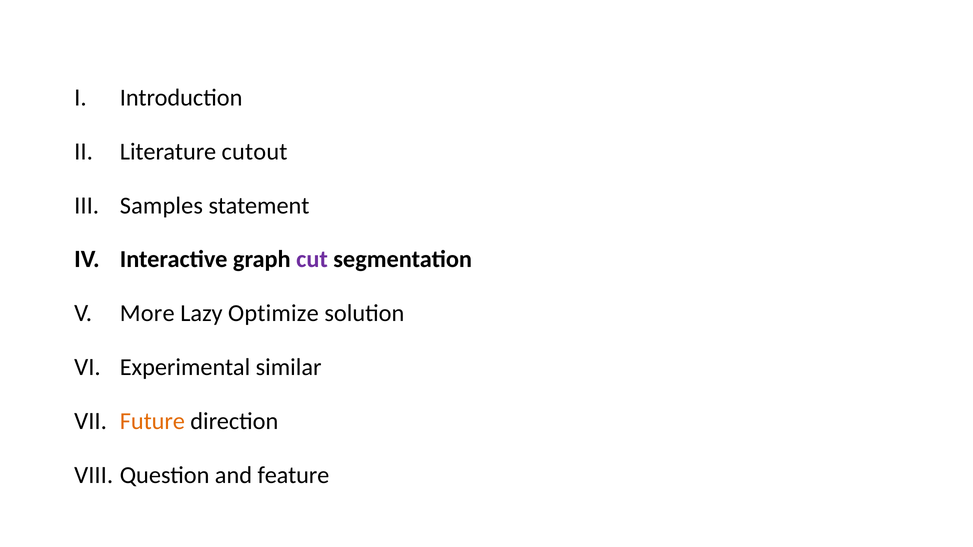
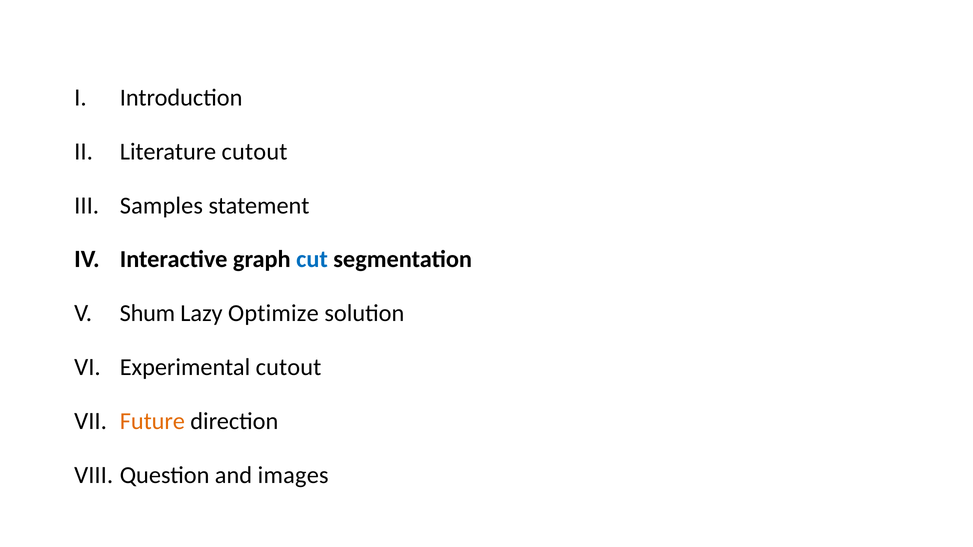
cut colour: purple -> blue (312, 260)
More: More -> Shum (147, 314)
Experimental similar: similar -> cutout (289, 367)
feature: feature -> images (293, 475)
